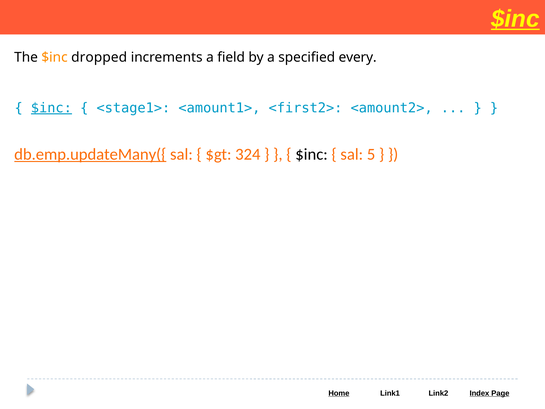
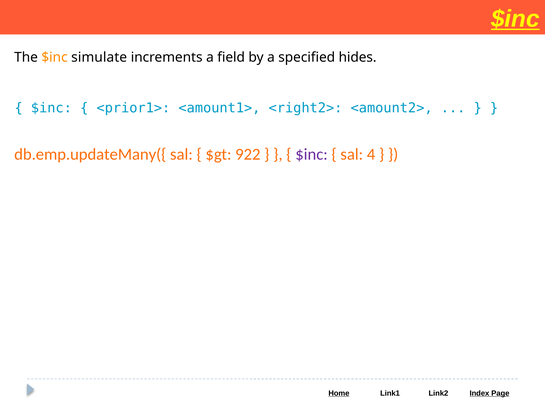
dropped: dropped -> simulate (99, 57)
every: every -> hides (358, 57)
$inc underline: present -> none (51, 108)
<stage1>: <stage1> -> <prior1> (133, 108)
<first2>: <first2> -> <right2> (306, 108)
db.emp.updateMany({ underline: present -> none (90, 154)
324: 324 -> 922 (248, 154)
$inc colour: black -> purple (312, 154)
5: 5 -> 4 (371, 154)
